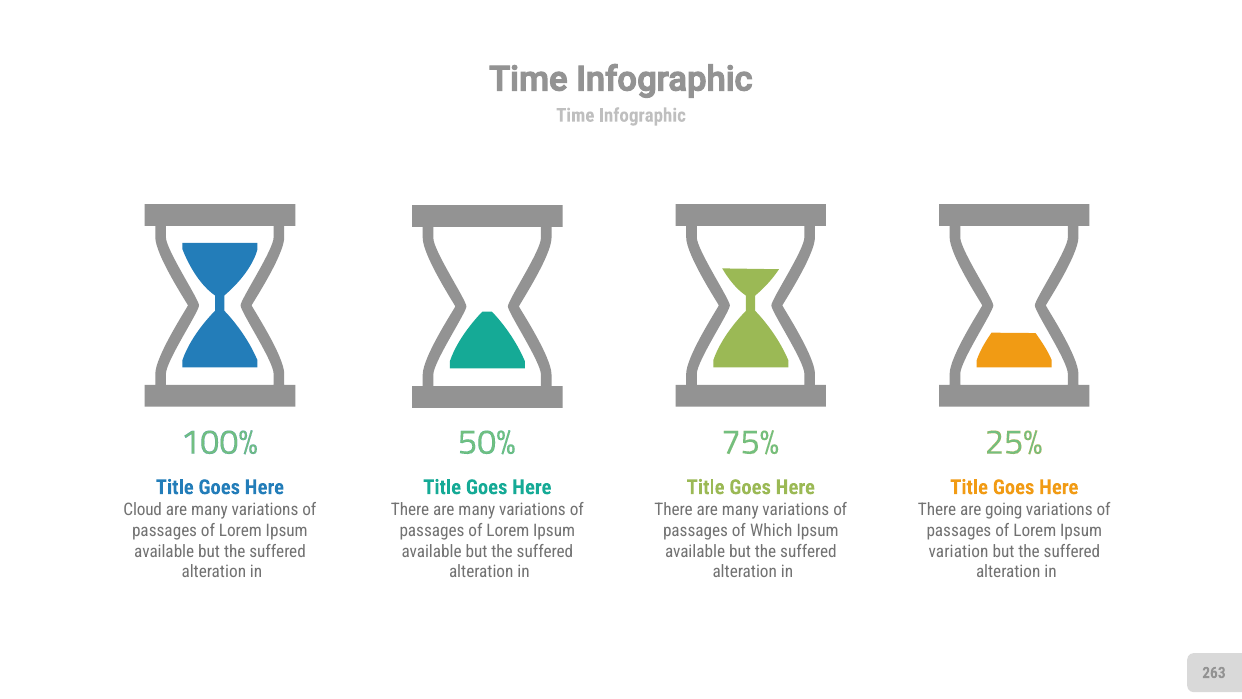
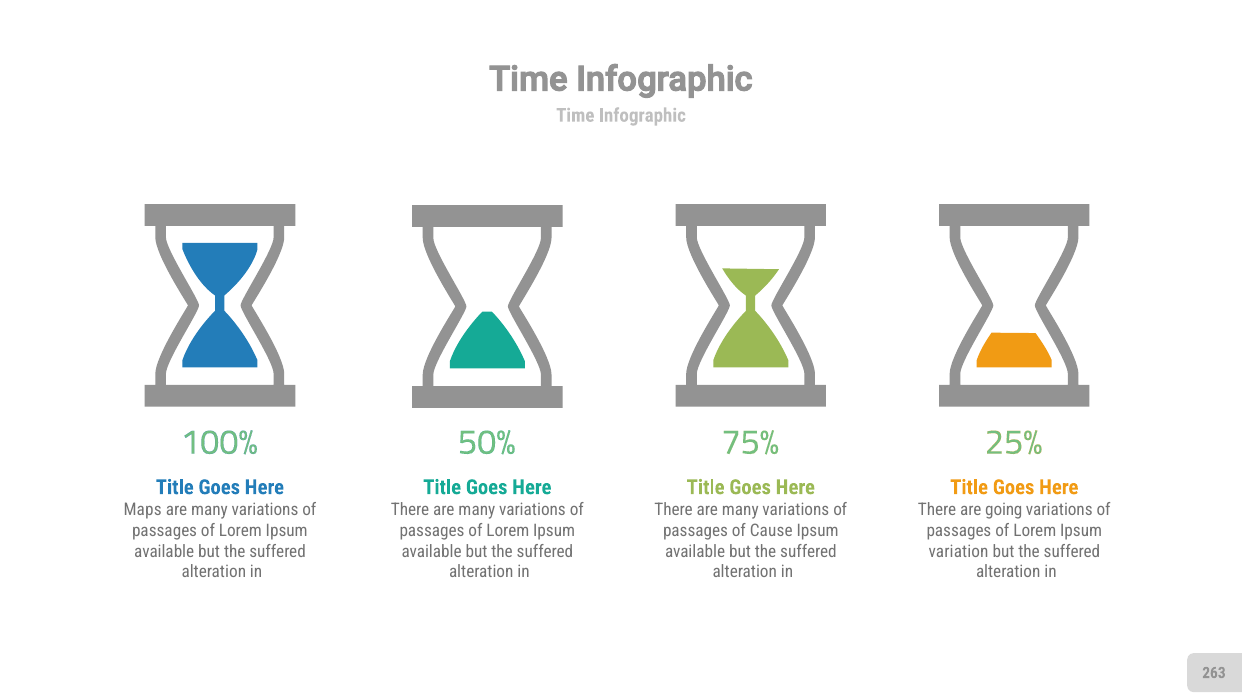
Cloud: Cloud -> Maps (143, 510)
Which: Which -> Cause (771, 530)
